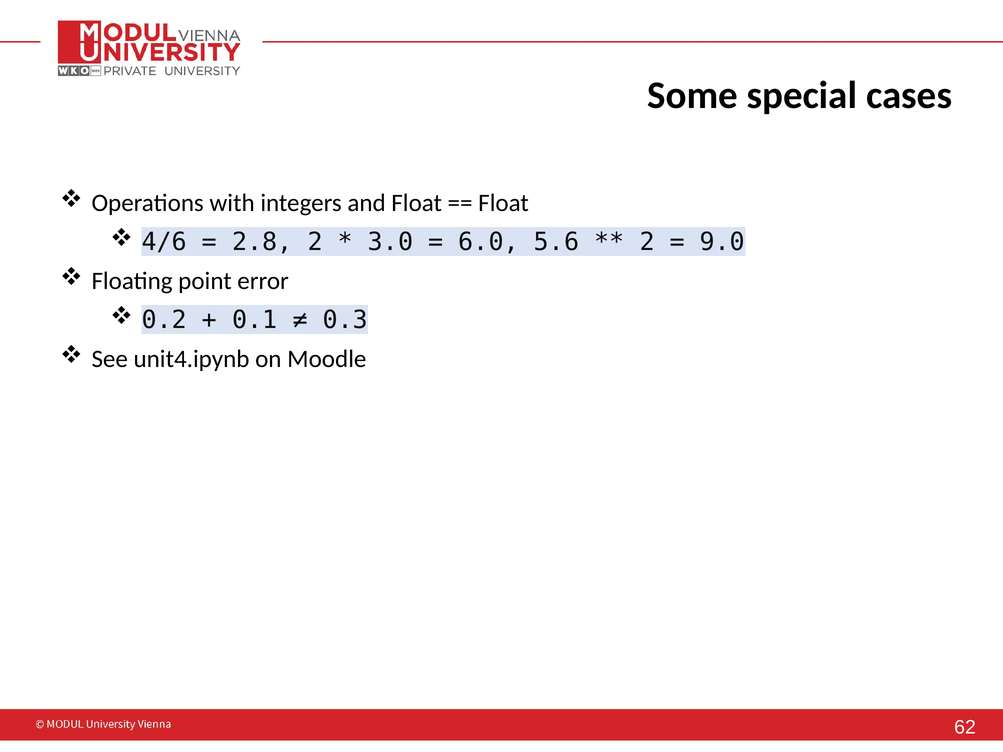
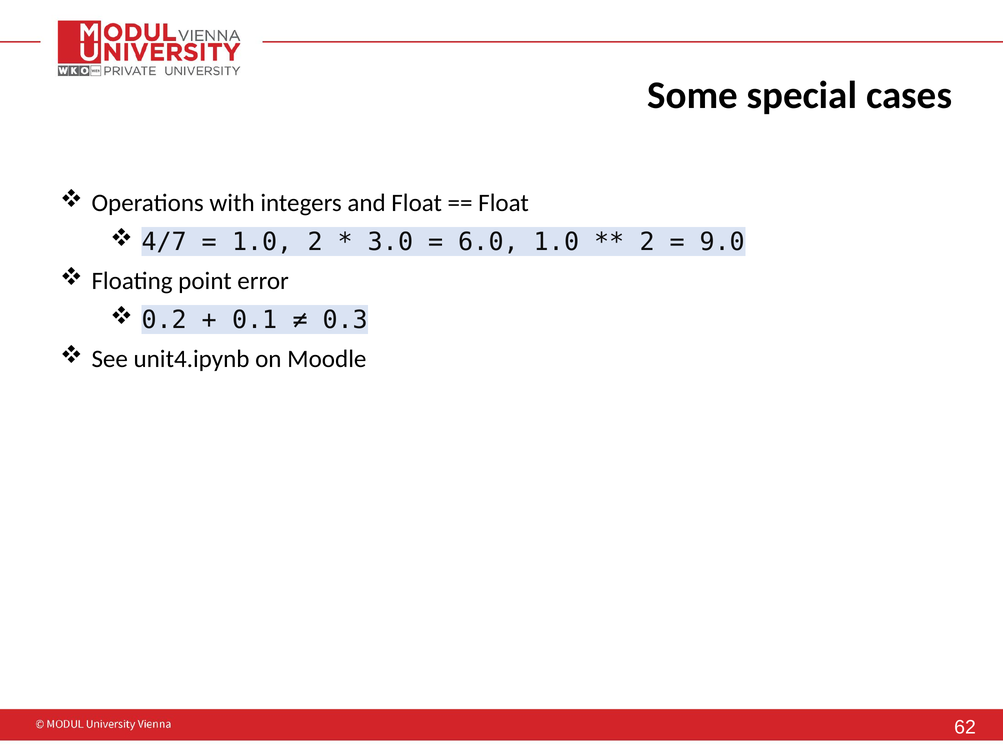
4/6: 4/6 -> 4/7 (164, 242)
2.8: 2.8 -> 1.0 (262, 242)
6.0 5.6: 5.6 -> 1.0 (556, 242)
